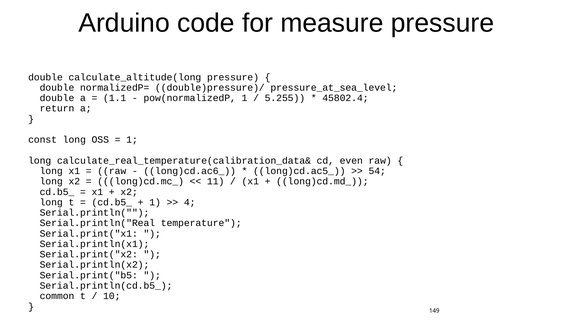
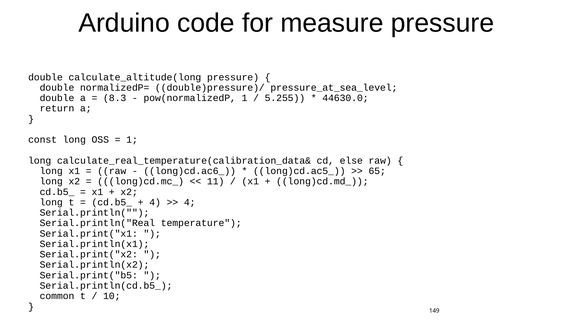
1.1: 1.1 -> 8.3 (115, 98)
45802.4: 45802.4 -> 44630.0 (345, 98)
even: even -> else (351, 160)
54: 54 -> 65 (377, 171)
1: 1 -> 4 (155, 202)
